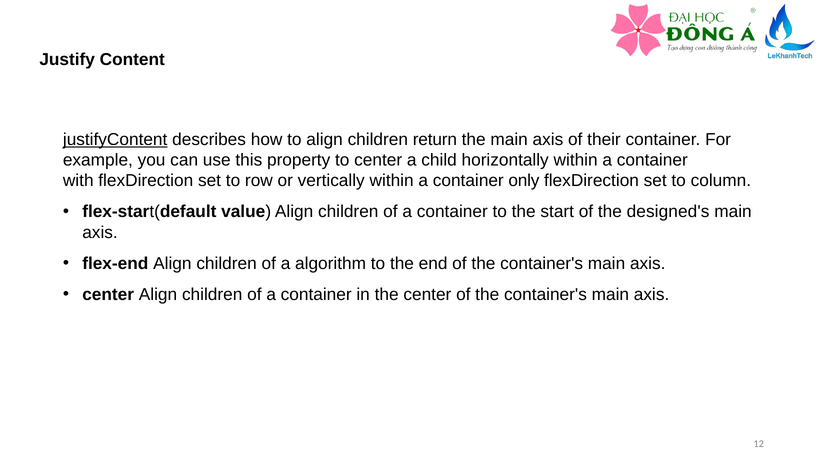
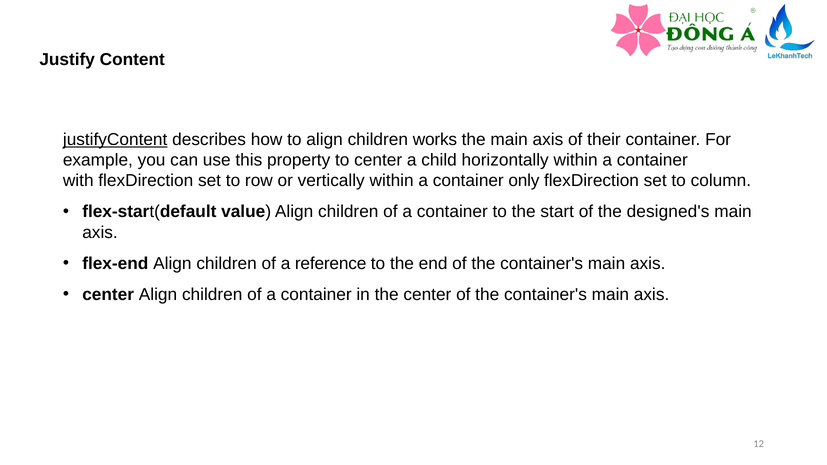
return: return -> works (435, 139)
algorithm: algorithm -> reference (331, 264)
